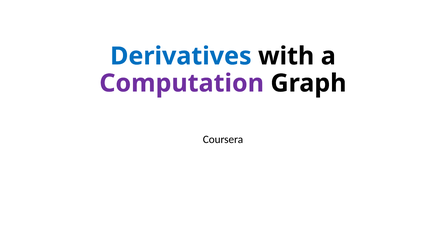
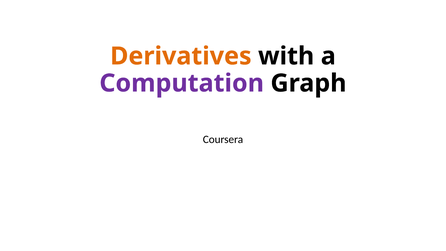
Derivatives colour: blue -> orange (181, 56)
